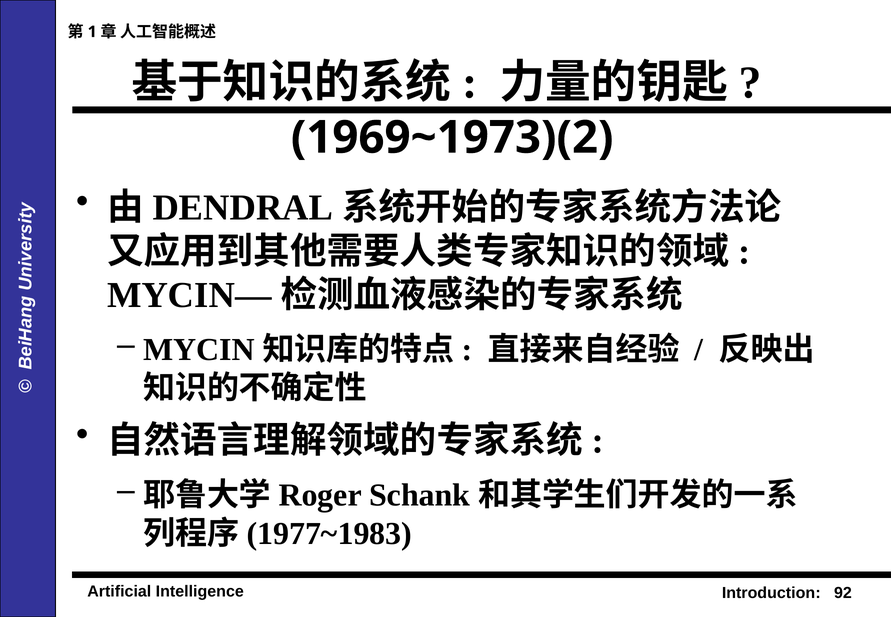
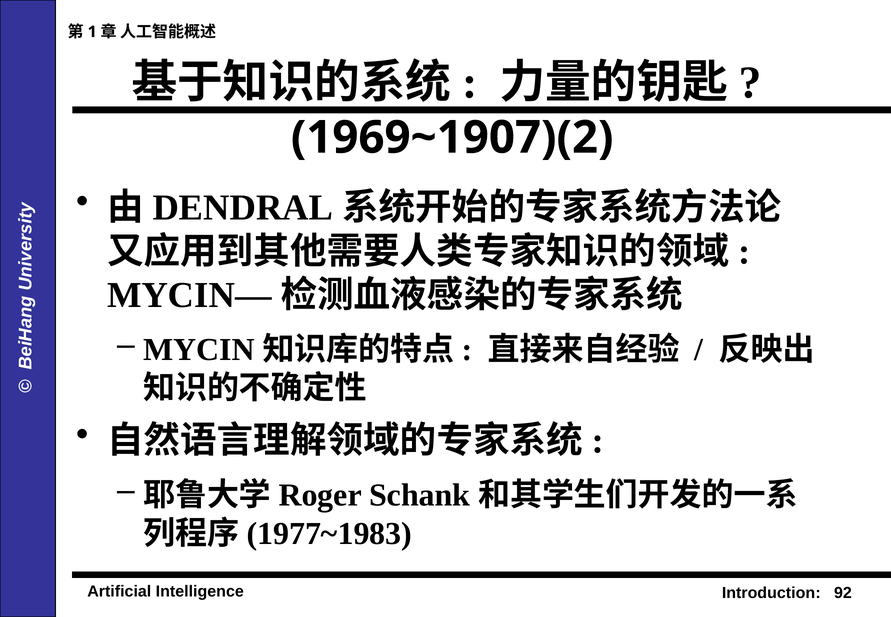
1969~1973)(2: 1969~1973)(2 -> 1969~1907)(2 (452, 138)
